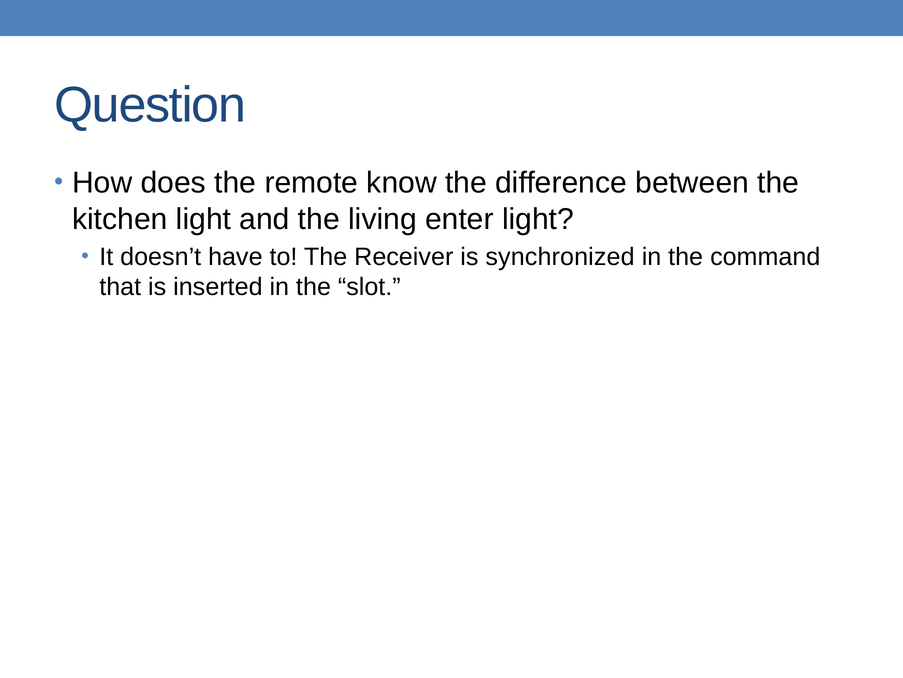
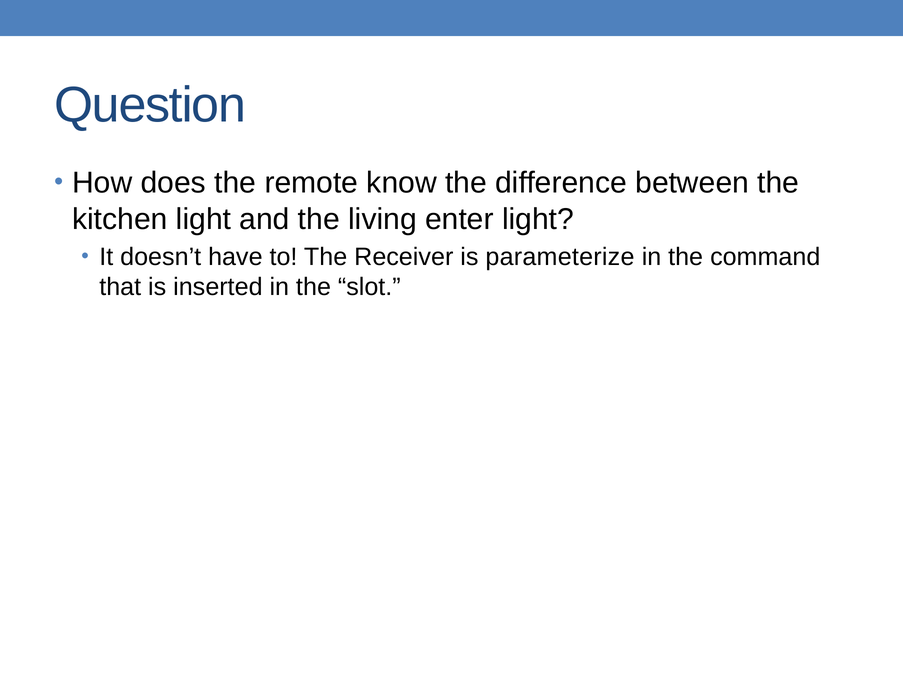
synchronized: synchronized -> parameterize (560, 257)
